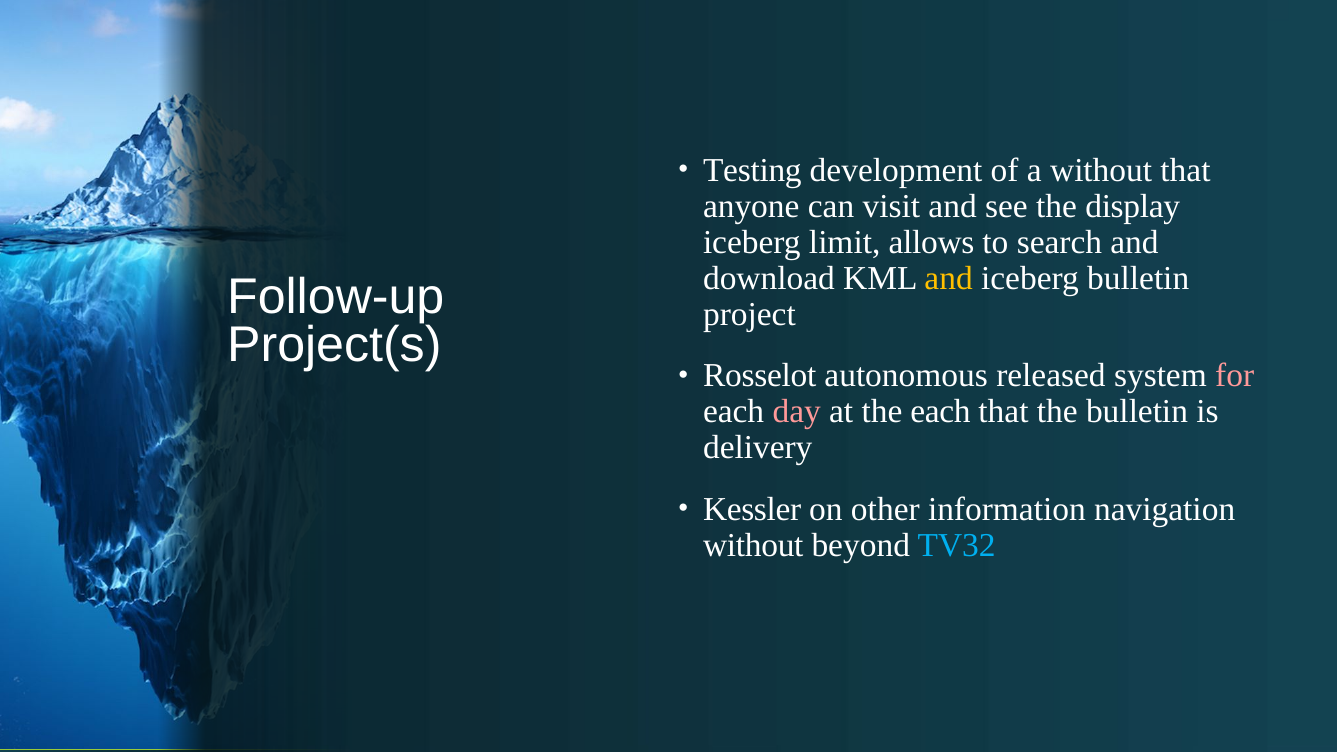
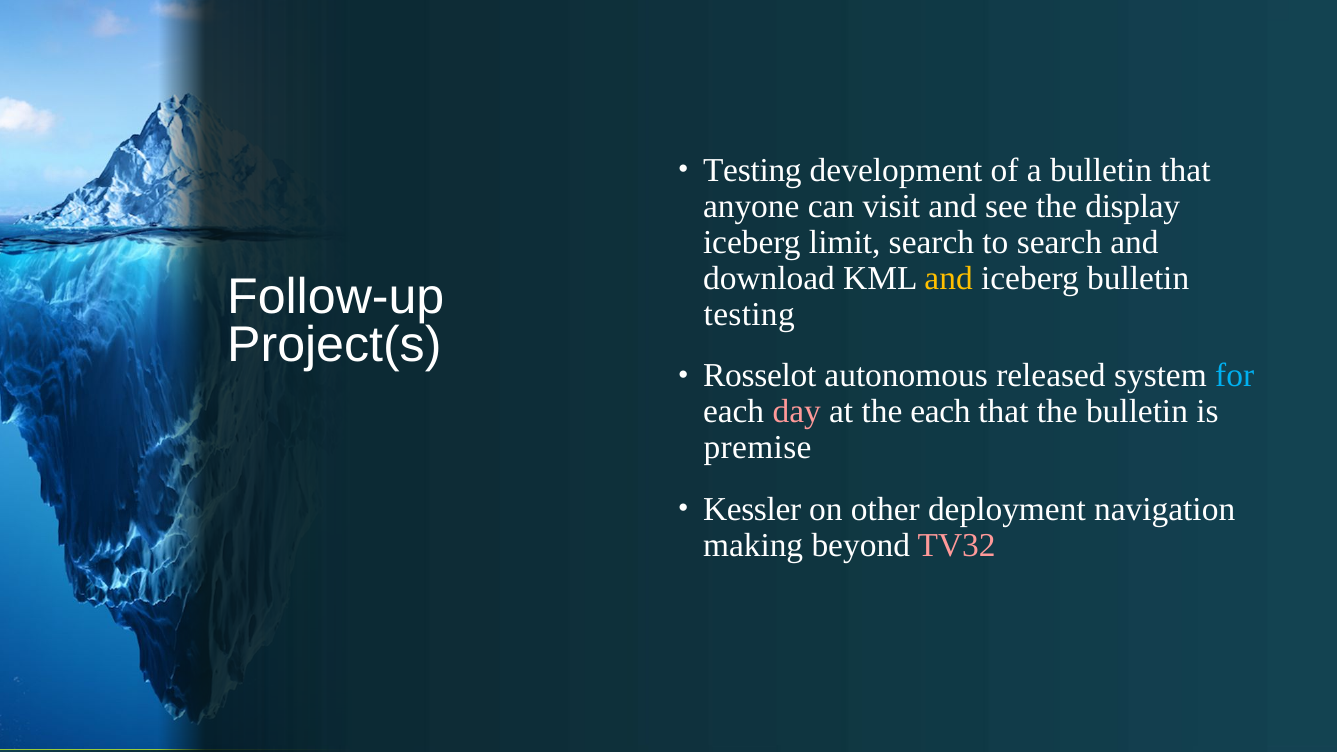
a without: without -> bulletin (1101, 170)
limit allows: allows -> search (931, 242)
project: project -> testing (749, 315)
for colour: pink -> light blue (1235, 376)
delivery: delivery -> premise (758, 448)
information: information -> deployment (1007, 509)
without: without -> making (753, 545)
TV32 colour: light blue -> pink (957, 545)
